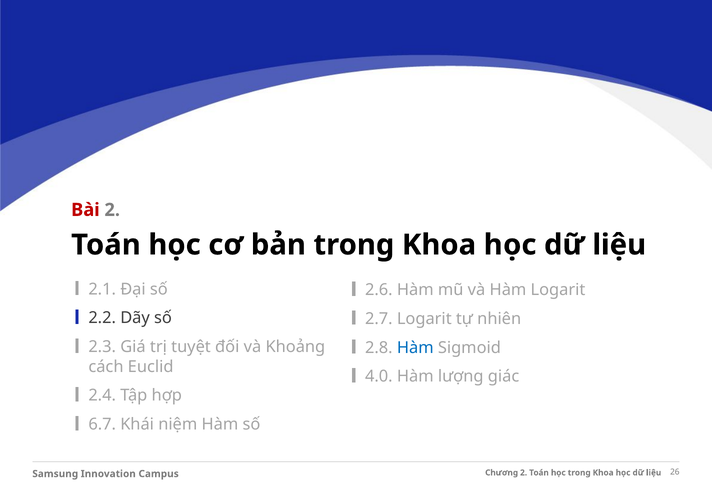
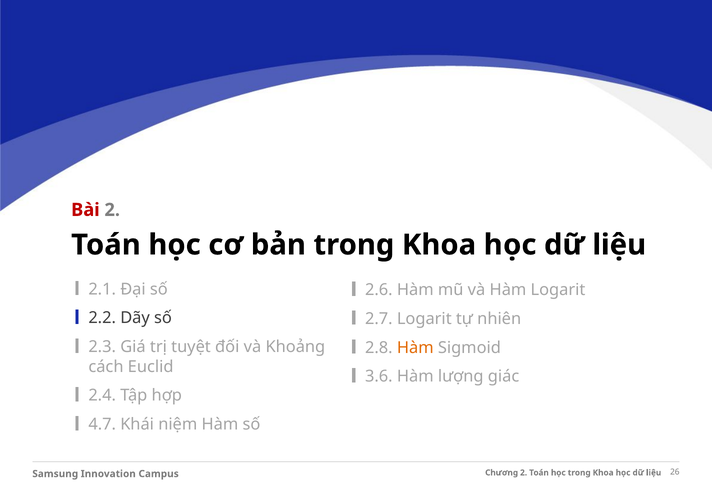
Hàm colour: blue -> orange (415, 348)
4.0: 4.0 -> 3.6 (379, 377)
6.7: 6.7 -> 4.7 (102, 424)
